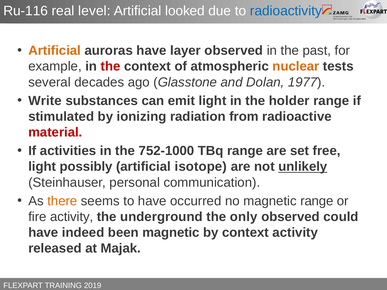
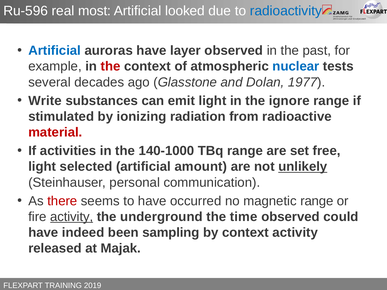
Ru-116: Ru-116 -> Ru-596 (26, 11)
level: level -> most (95, 11)
Artificial colour: orange -> blue (55, 51)
nuclear colour: orange -> blue (296, 66)
holder: holder -> ignore (289, 101)
752-1000: 752-1000 -> 140-1000 (166, 151)
possibly: possibly -> selected (86, 167)
isotope: isotope -> amount (201, 167)
there colour: orange -> red (62, 201)
activity underline: none -> present (72, 217)
only: only -> time (244, 217)
been magnetic: magnetic -> sampling (171, 233)
